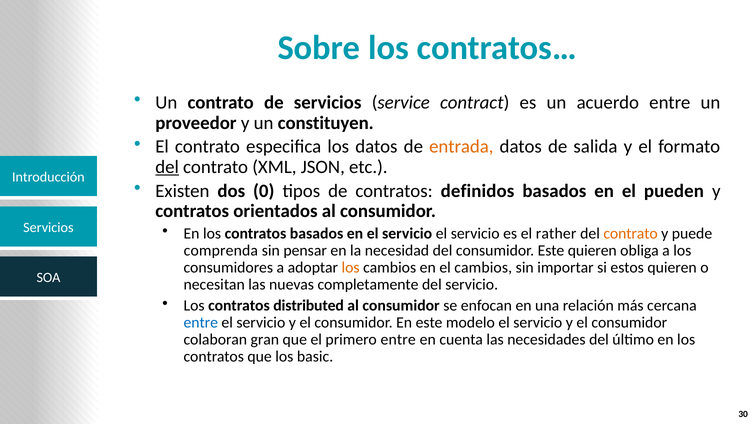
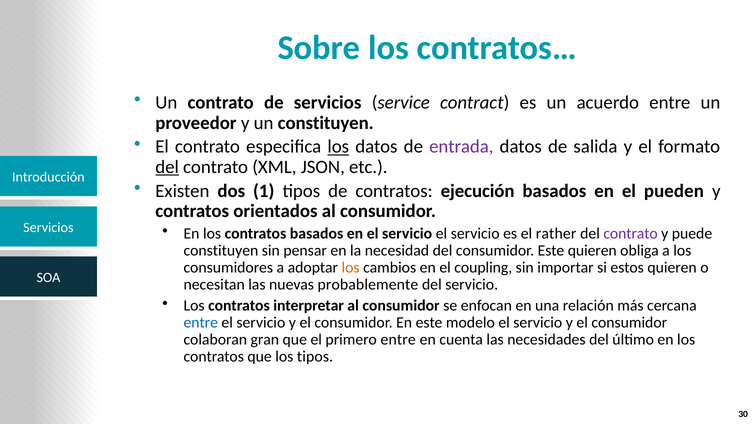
los underline: none -> present (338, 147)
entrada colour: orange -> purple (461, 147)
0: 0 -> 1 (264, 191)
definidos: definidos -> ejecución (478, 191)
contrato colour: orange -> purple (631, 234)
comprenda: comprenda -> constituyen (221, 251)
el cambios: cambios -> coupling (483, 268)
completamente: completamente -> probablemente (368, 285)
distributed: distributed -> interpretar (309, 306)
los basic: basic -> tipos (315, 357)
